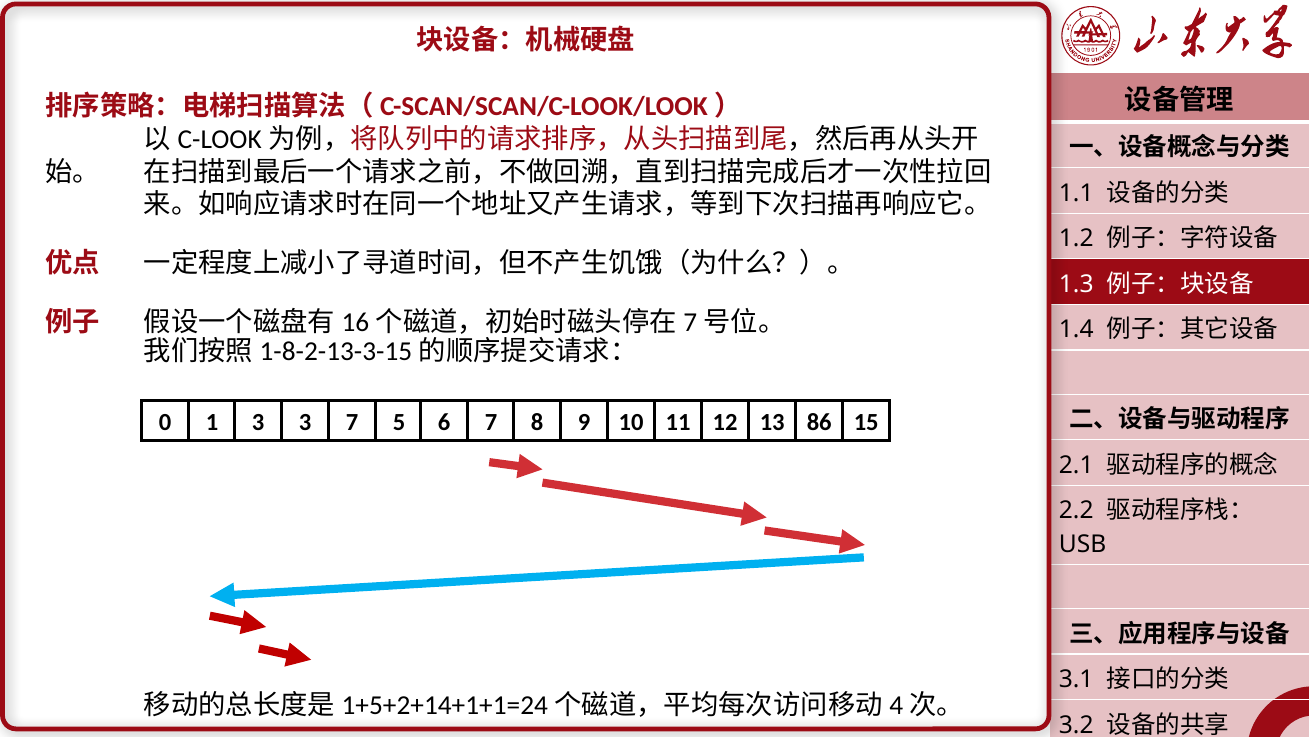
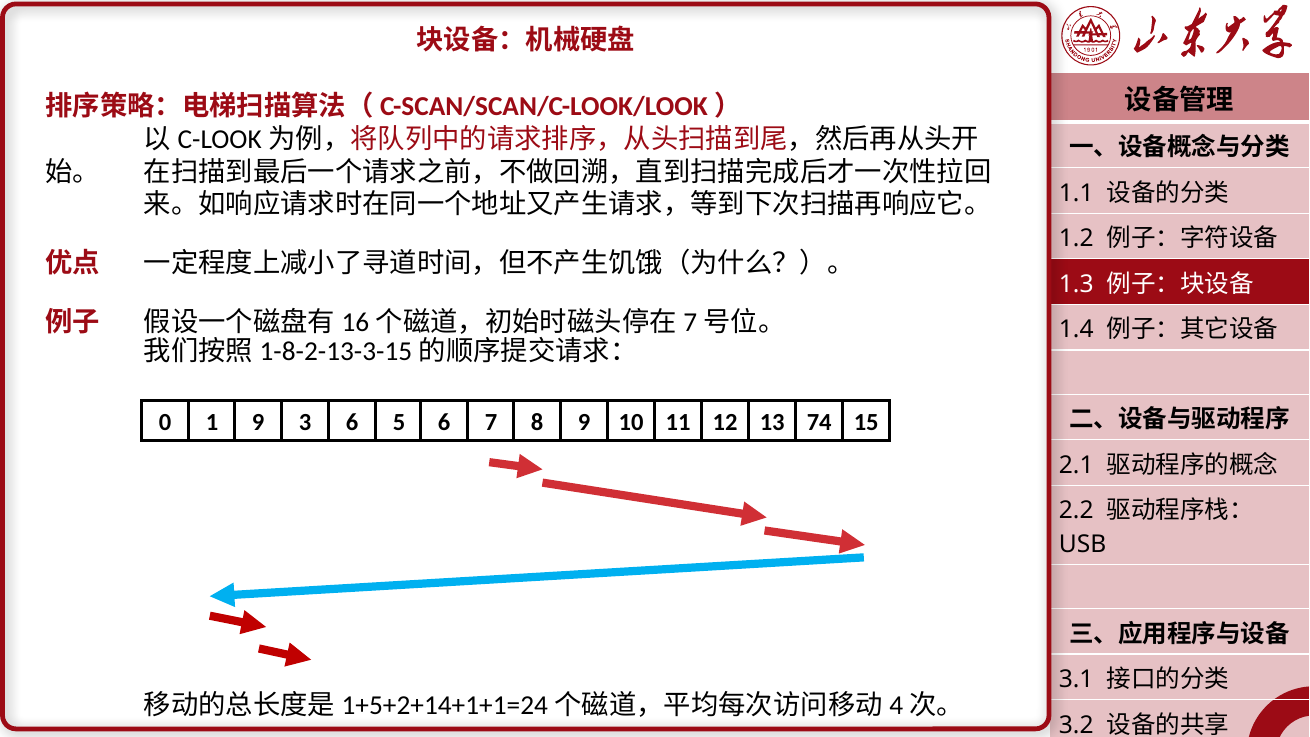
1 3: 3 -> 9 (258, 422)
3 7: 7 -> 6 (352, 422)
86: 86 -> 74 (819, 422)
